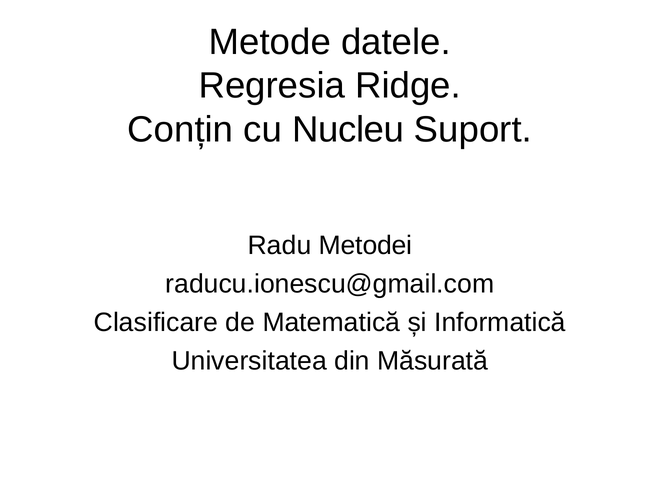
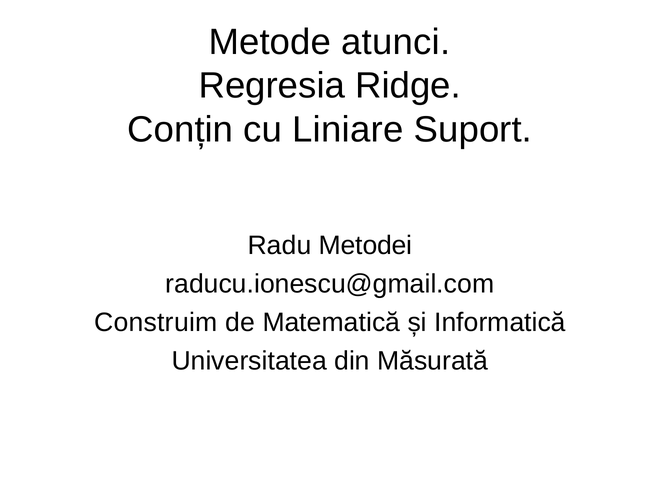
datele: datele -> atunci (396, 42)
Nucleu: Nucleu -> Liniare (348, 130)
Clasificare: Clasificare -> Construim (156, 323)
